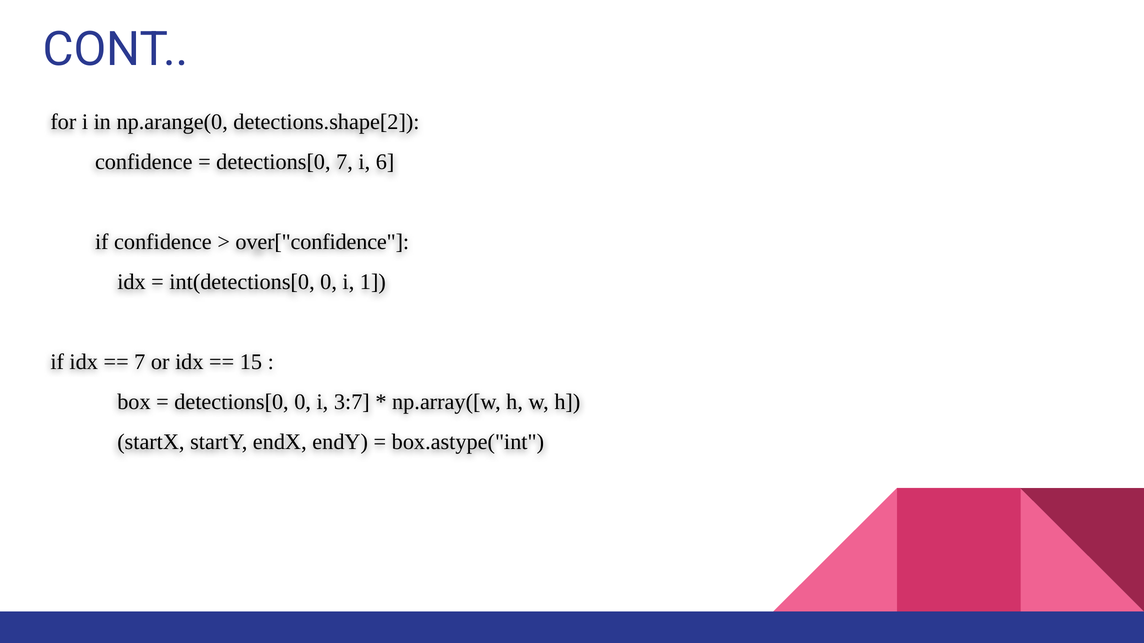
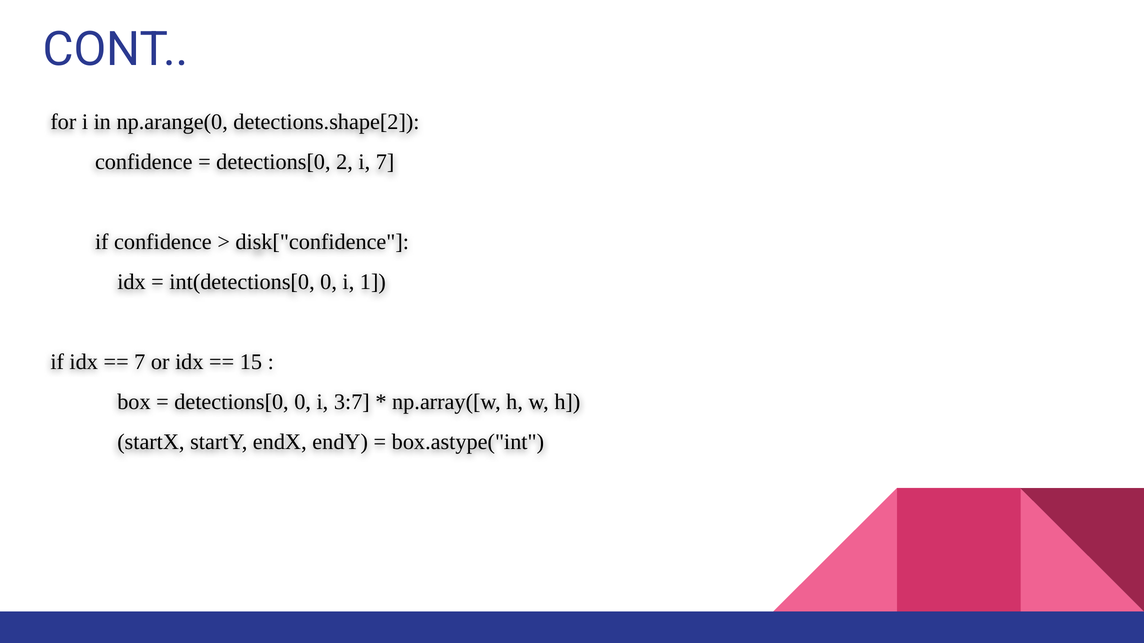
detections[0 7: 7 -> 2 (345, 162)
i 6: 6 -> 7 (385, 162)
over["confidence: over["confidence -> disk["confidence (322, 242)
